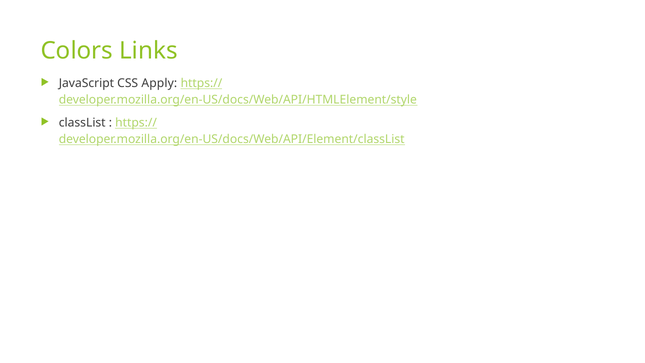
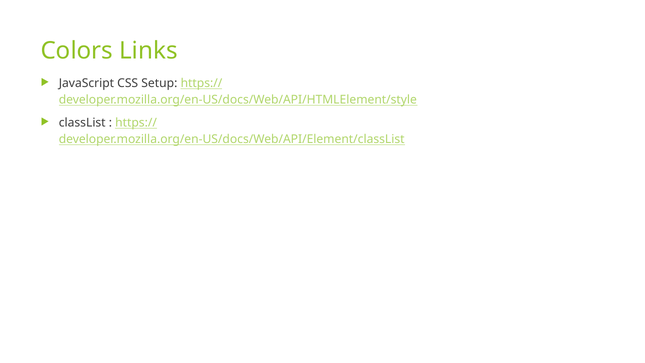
Apply: Apply -> Setup (159, 83)
